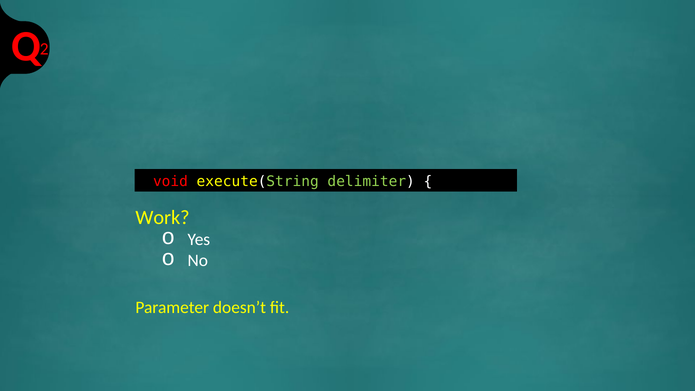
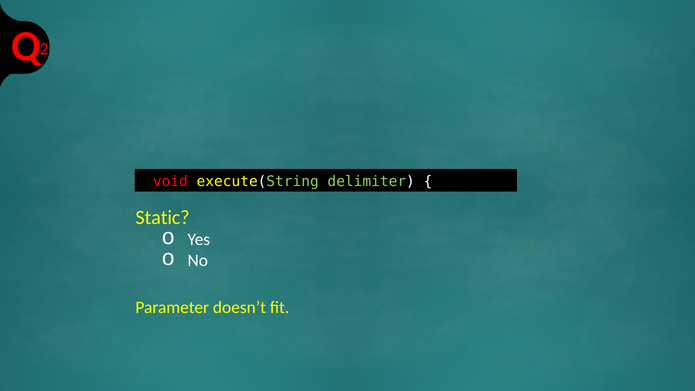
Work: Work -> Static (163, 217)
